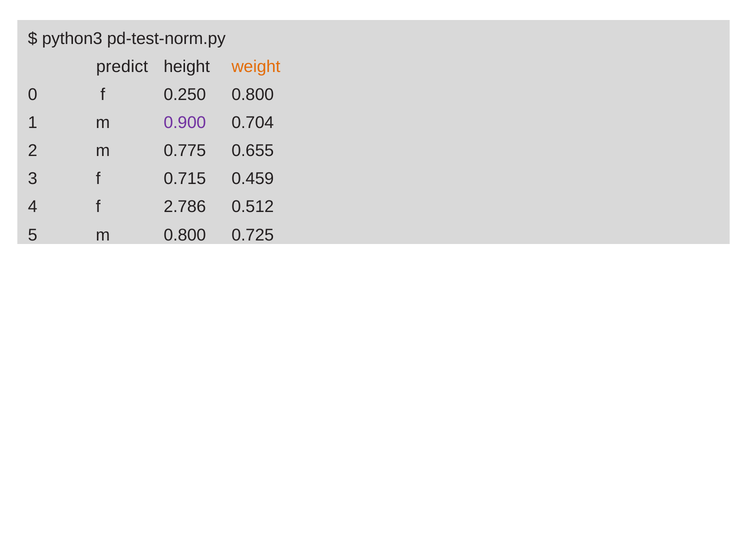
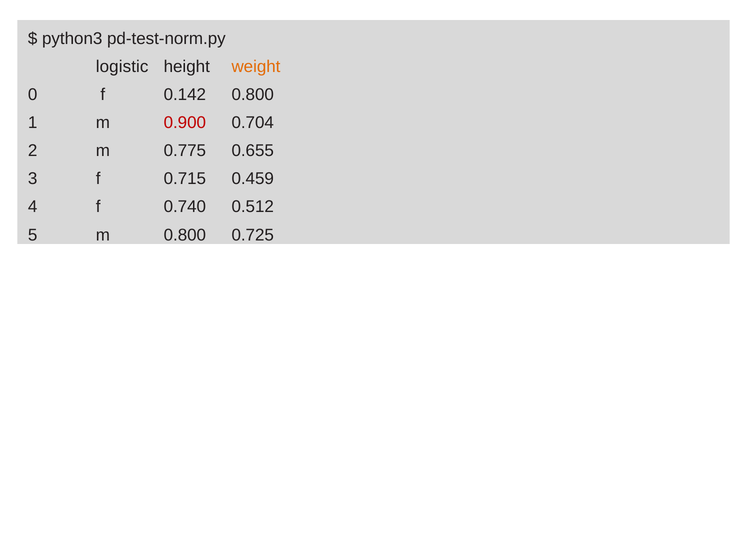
predict: predict -> logistic (122, 67)
0.250: 0.250 -> 0.142 (185, 95)
0.900 colour: purple -> red (185, 123)
2.786: 2.786 -> 0.740 (185, 207)
